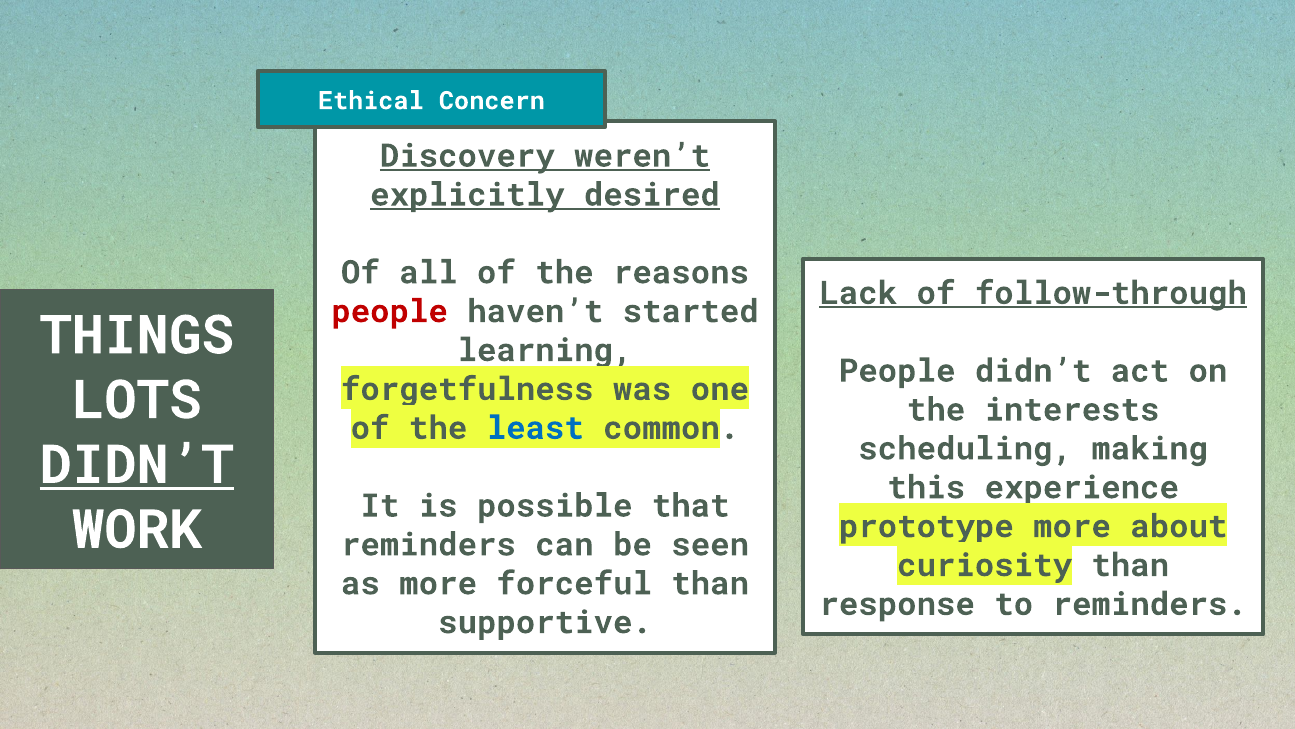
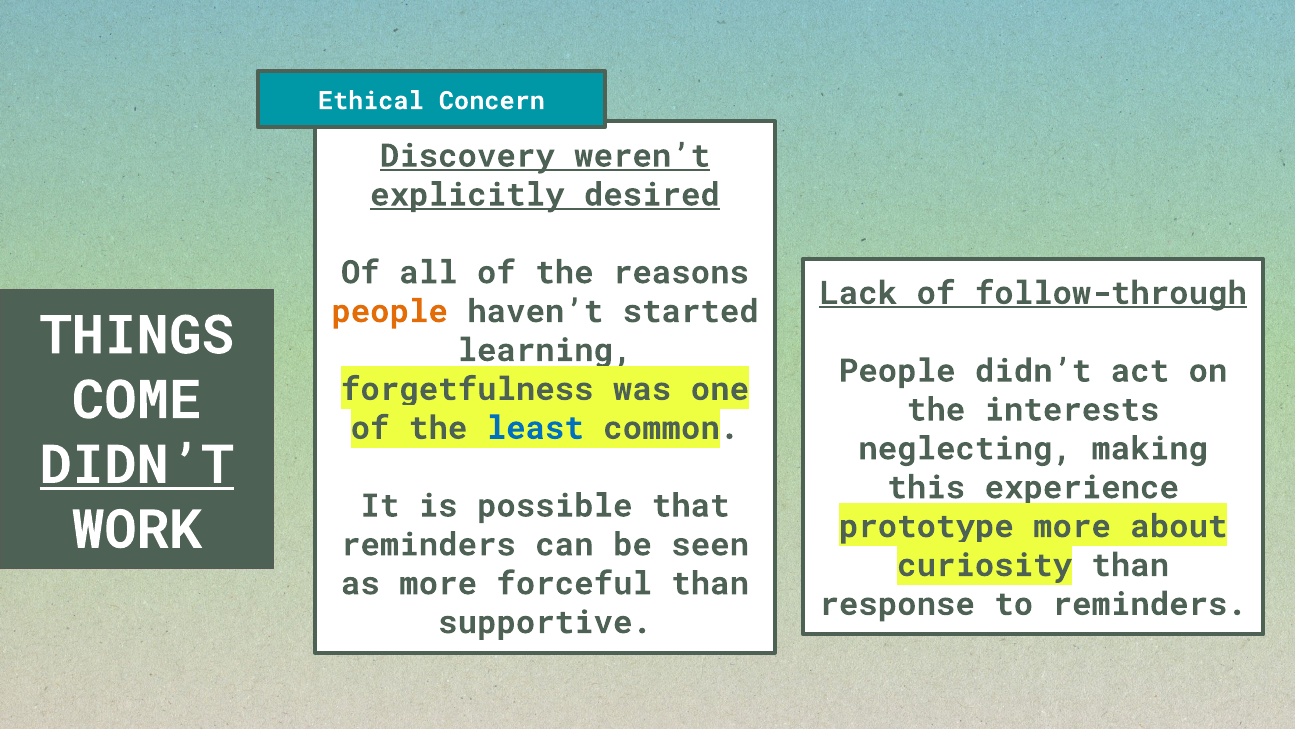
people colour: red -> orange (390, 311)
LOTS: LOTS -> COME (137, 400)
scheduling: scheduling -> neglecting (965, 448)
